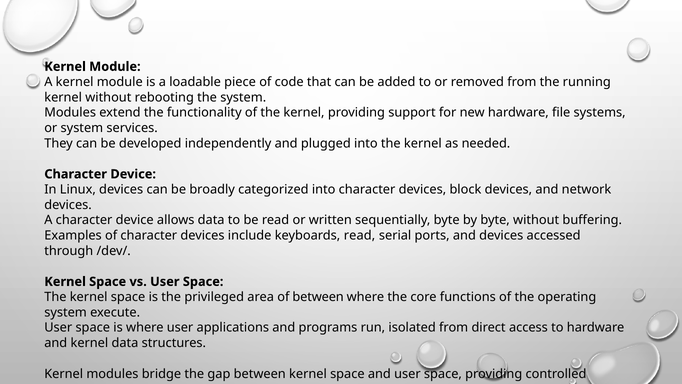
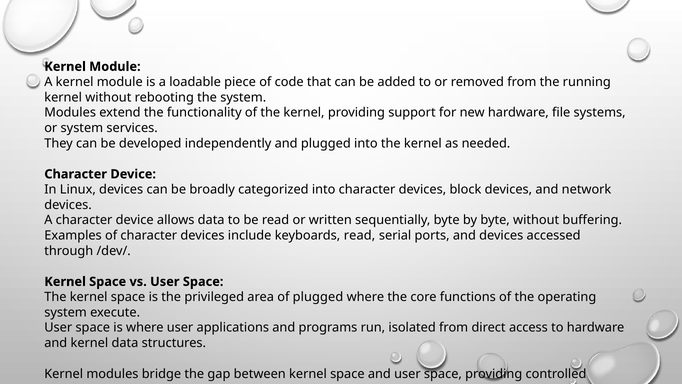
of between: between -> plugged (318, 297)
